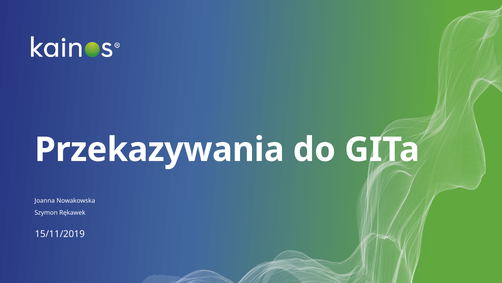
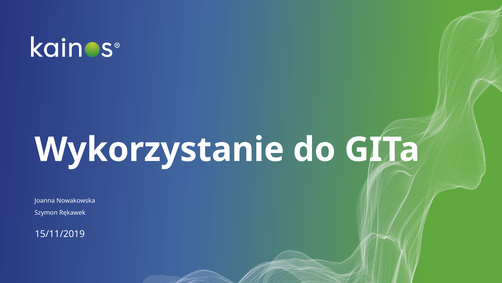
Przekazywania: Przekazywania -> Wykorzystanie (159, 149)
